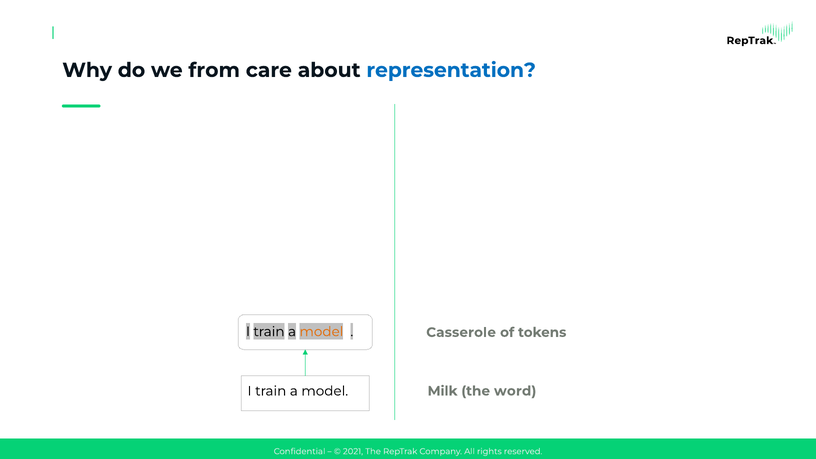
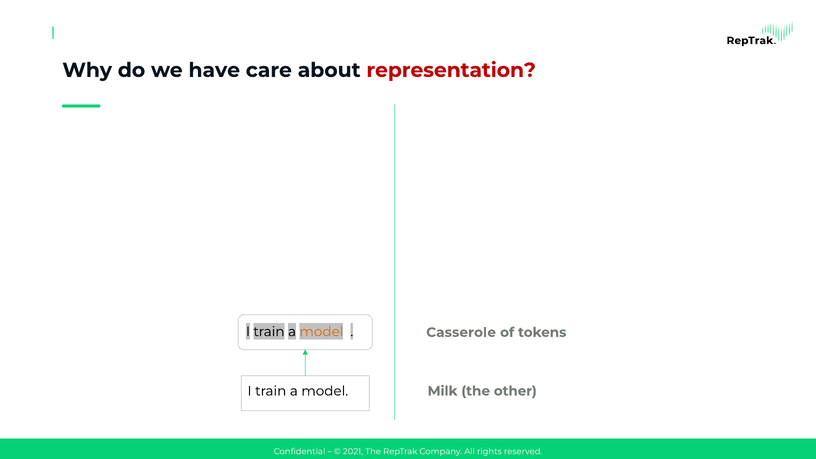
from: from -> have (214, 70)
representation colour: blue -> red (451, 70)
word: word -> other (515, 391)
